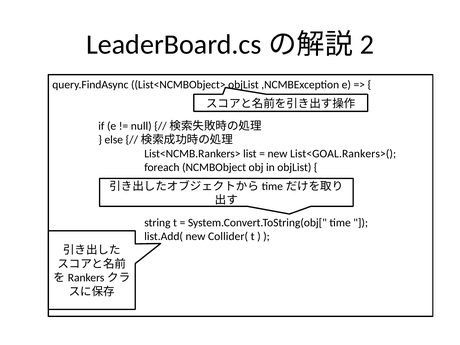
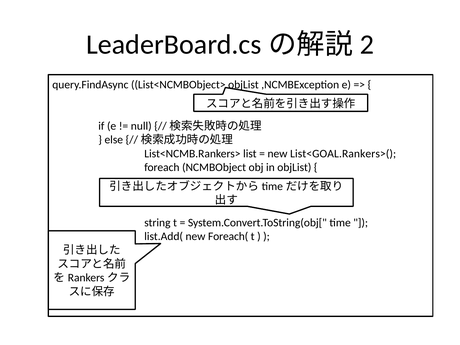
Collider(: Collider( -> Foreach( (228, 236)
